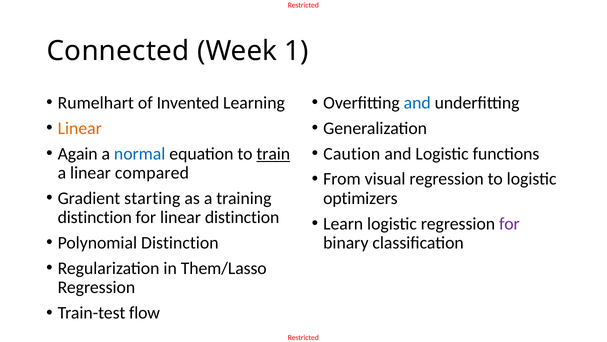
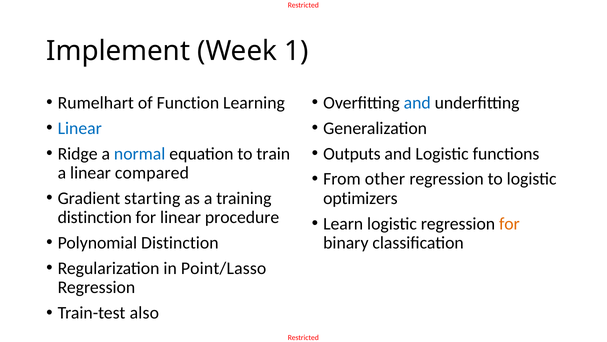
Connected: Connected -> Implement (118, 51)
Invented: Invented -> Function (188, 103)
Linear colour: orange -> blue (80, 128)
Again: Again -> Ridge (78, 153)
train underline: present -> none (273, 153)
Caution: Caution -> Outputs (352, 153)
visual: visual -> other (385, 179)
linear distinction: distinction -> procedure (242, 217)
for colour: purple -> orange (509, 223)
Them/Lasso: Them/Lasso -> Point/Lasso (224, 268)
flow: flow -> also (144, 312)
